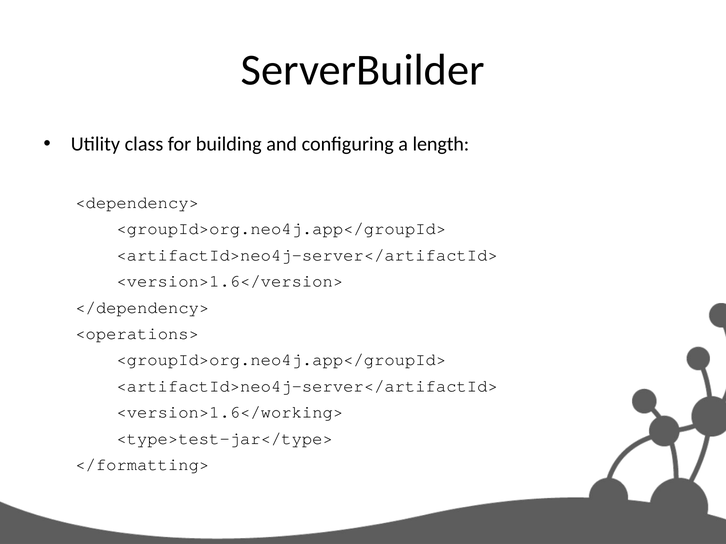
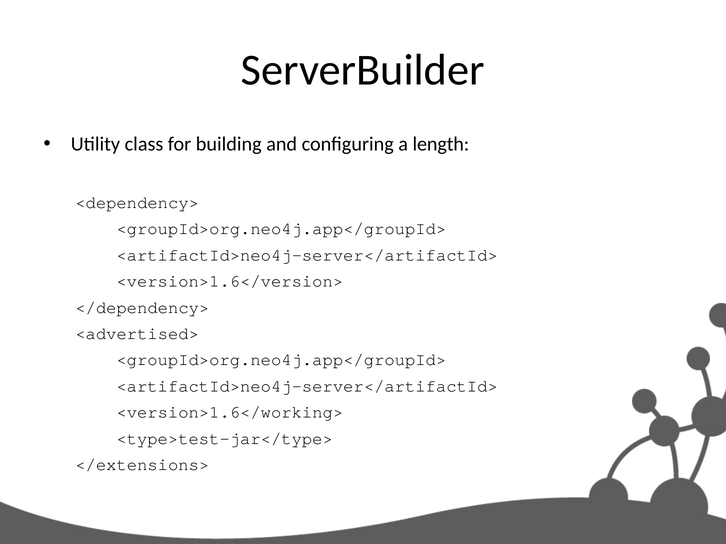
<operations>: <operations> -> <advertised> (137, 334)
</formatting>: </formatting> -> </extensions> (142, 465)
